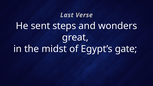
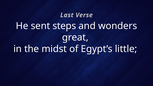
gate: gate -> little (126, 49)
